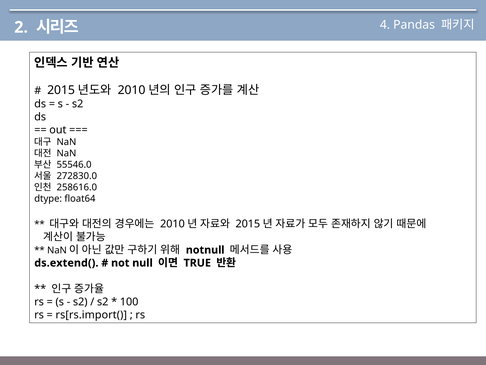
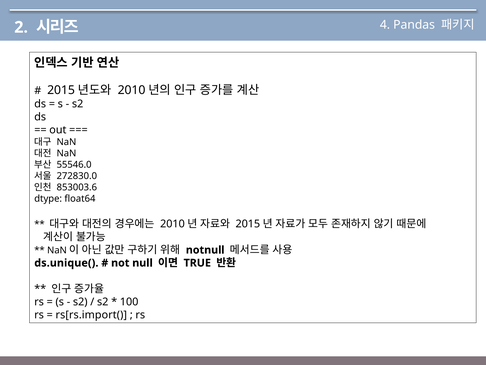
258616.0: 258616.0 -> 853003.6 (77, 187)
ds.extend(: ds.extend( -> ds.unique( (66, 263)
